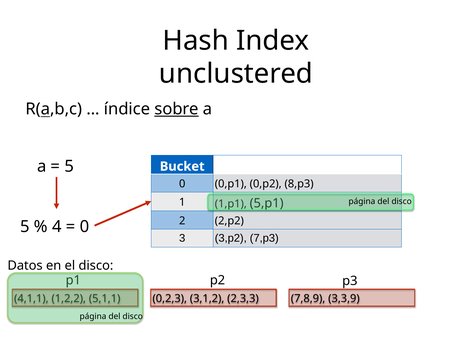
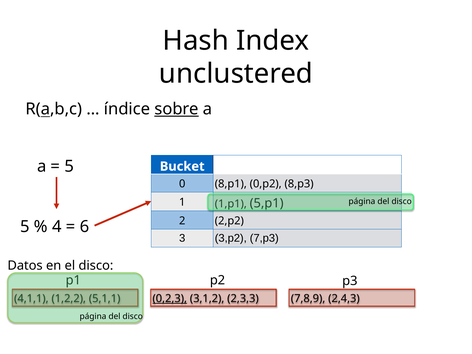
0,p1: 0,p1 -> 8,p1 (231, 184)
0: 0 -> 6 (84, 227)
0,2,3 underline: none -> present (170, 298)
3,3,9: 3,3,9 -> 2,4,3 (344, 298)
